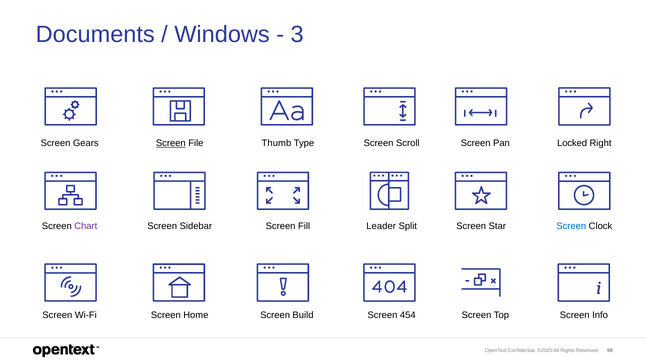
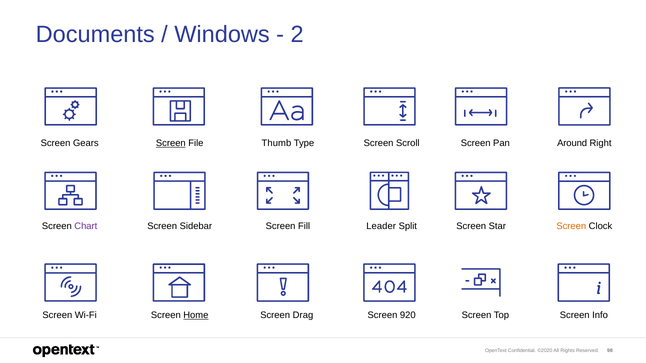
3: 3 -> 2 (297, 35)
Locked: Locked -> Around (572, 143)
Screen colour: blue -> orange (571, 226)
Home underline: none -> present (196, 315)
Build: Build -> Drag (303, 315)
454: 454 -> 920 (408, 315)
